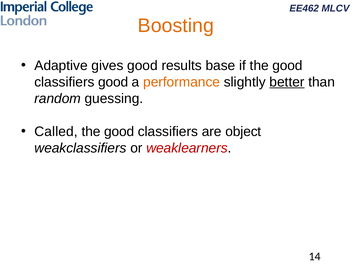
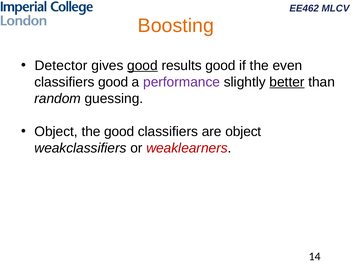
Adaptive: Adaptive -> Detector (61, 65)
good underline: none -> present (142, 65)
results base: base -> good (221, 65)
if the good: good -> even (287, 65)
performance colour: orange -> purple (182, 82)
Called: Called -> Object (56, 131)
